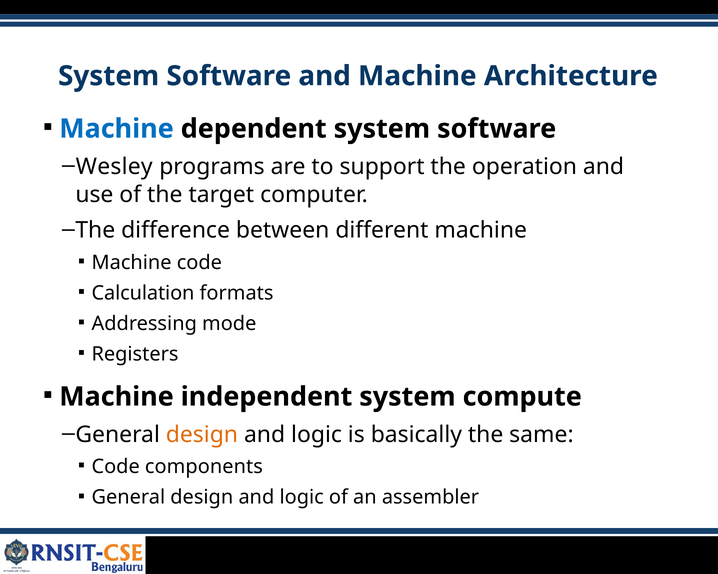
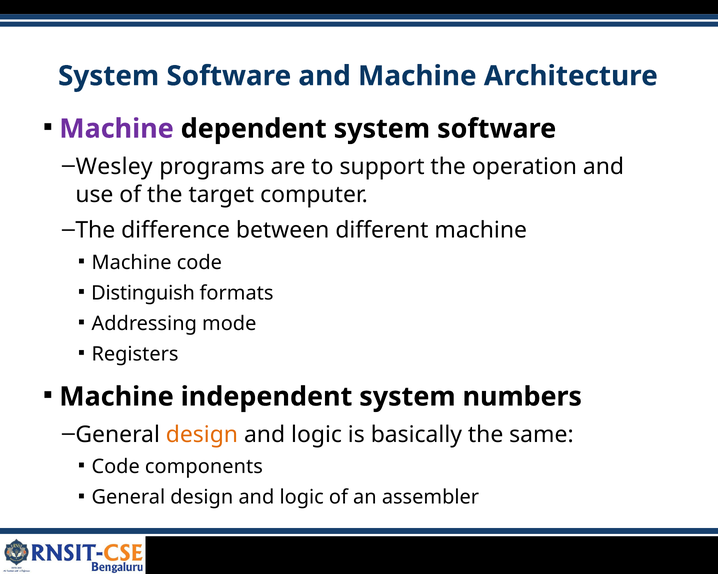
Machine colour: blue -> purple (117, 129)
Calculation: Calculation -> Distinguish (143, 293)
compute: compute -> numbers (522, 397)
